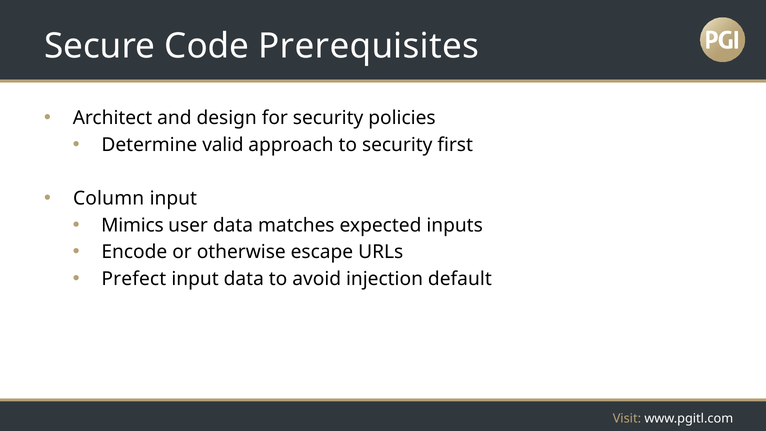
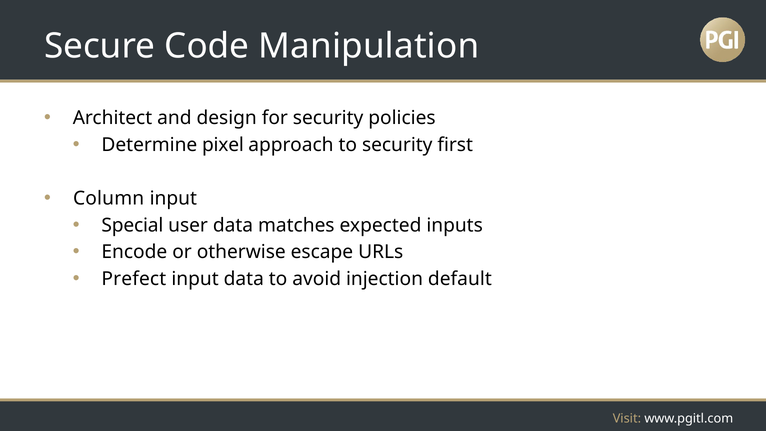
Prerequisites: Prerequisites -> Manipulation (369, 46)
valid: valid -> pixel (223, 145)
Mimics: Mimics -> Special (132, 225)
